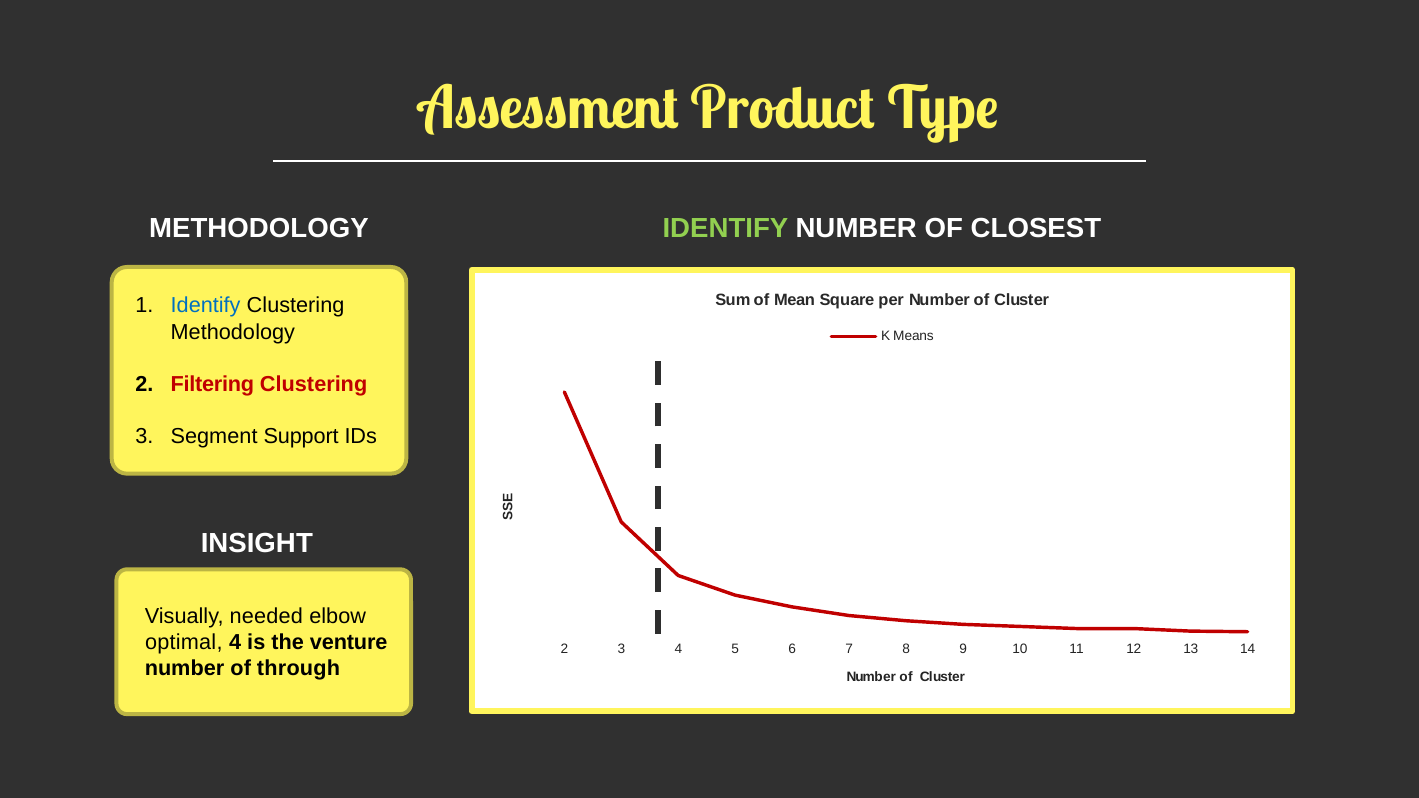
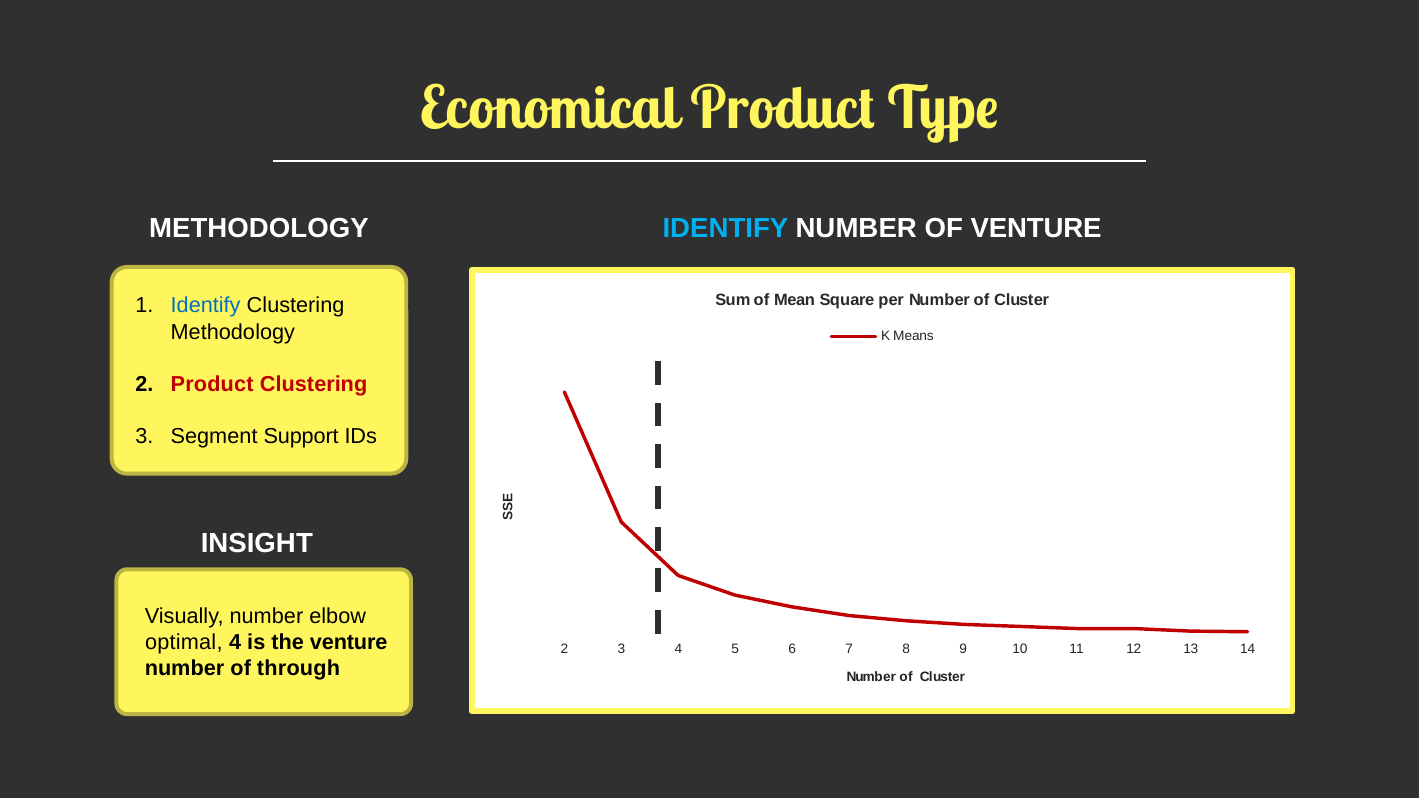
Assessment: Assessment -> Economical (549, 109)
IDENTIFY colour: light green -> light blue (725, 228)
OF CLOSEST: CLOSEST -> VENTURE (1036, 228)
2 Filtering: Filtering -> Product (212, 384)
Visually needed: needed -> number (266, 617)
